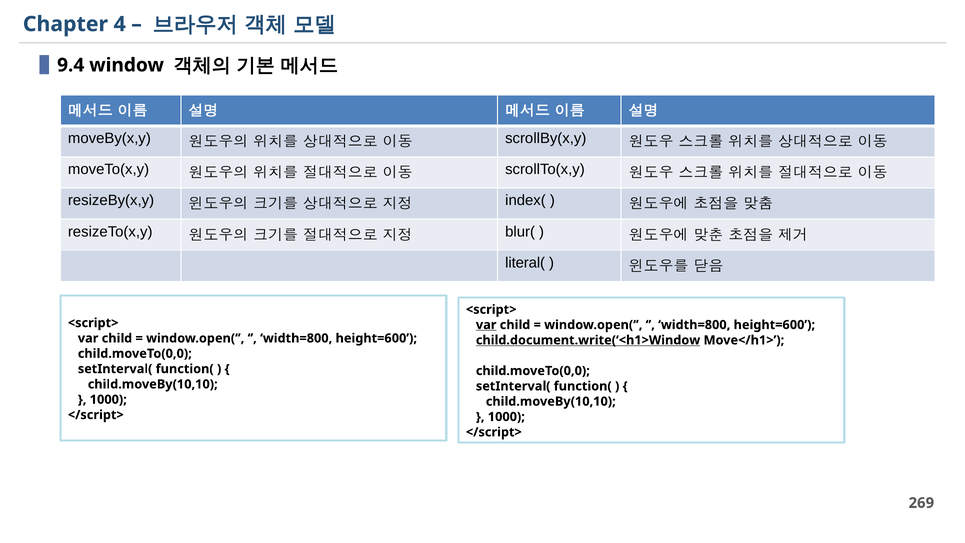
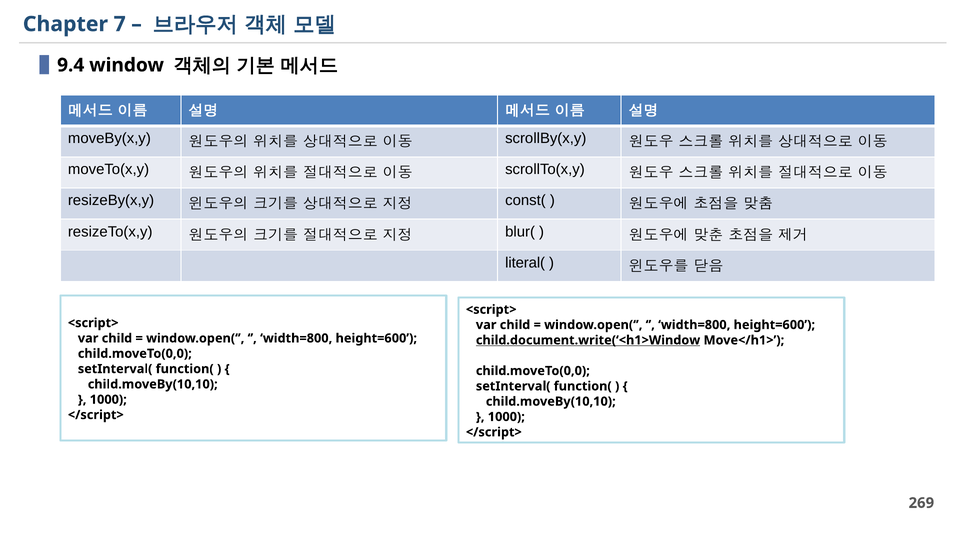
4: 4 -> 7 (120, 24)
index(: index( -> const( (525, 200)
var underline: present -> none (486, 325)
